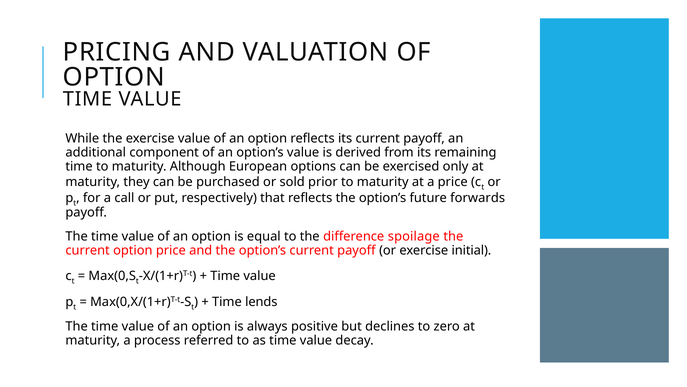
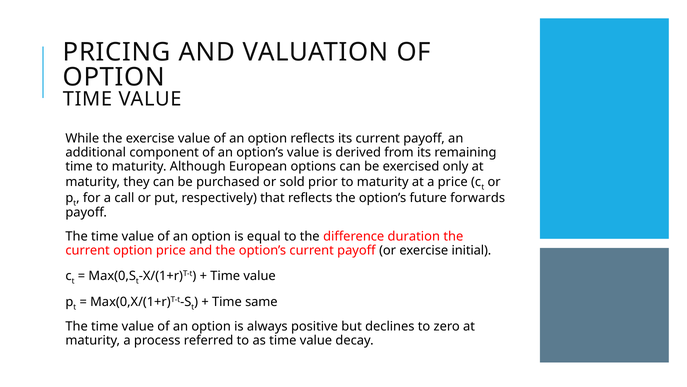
spoilage: spoilage -> duration (414, 236)
lends: lends -> same (261, 302)
